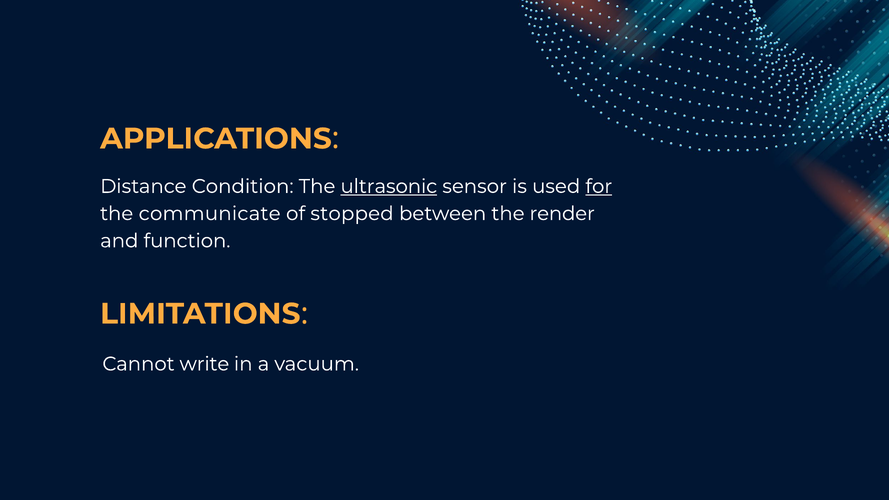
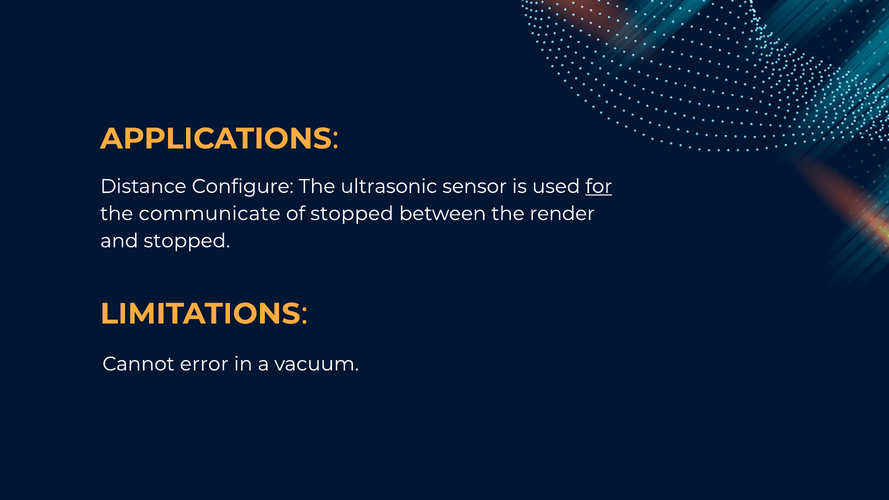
Condition: Condition -> Configure (243, 186)
ultrasonic underline: present -> none (389, 186)
and function: function -> stopped (187, 241)
write: write -> error (204, 364)
